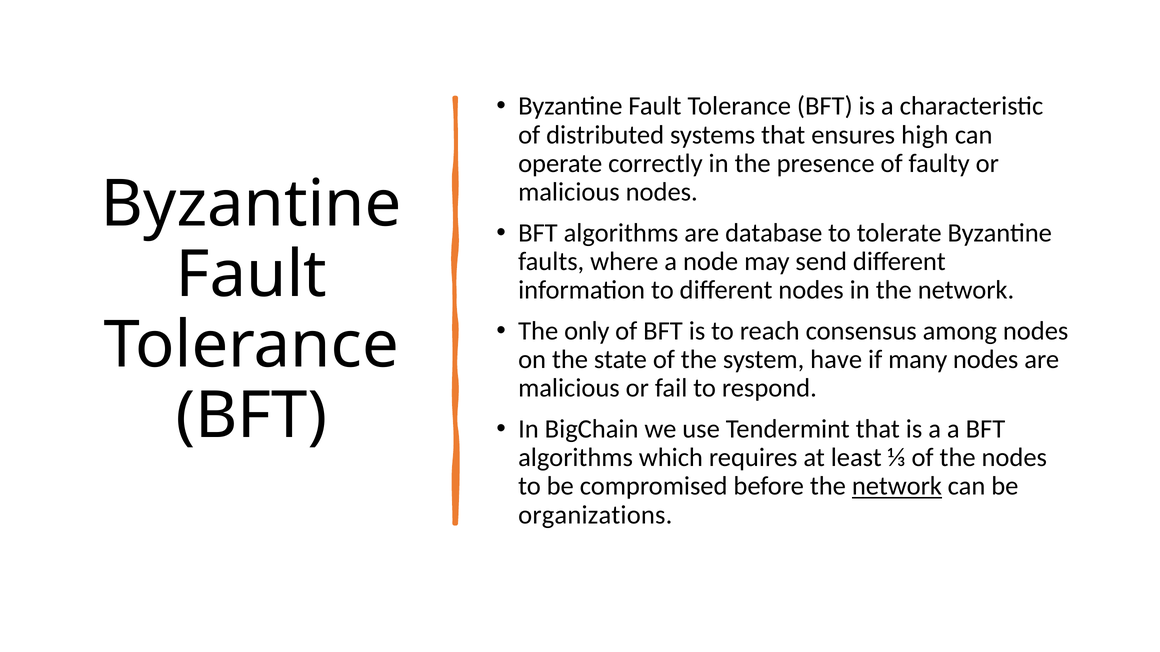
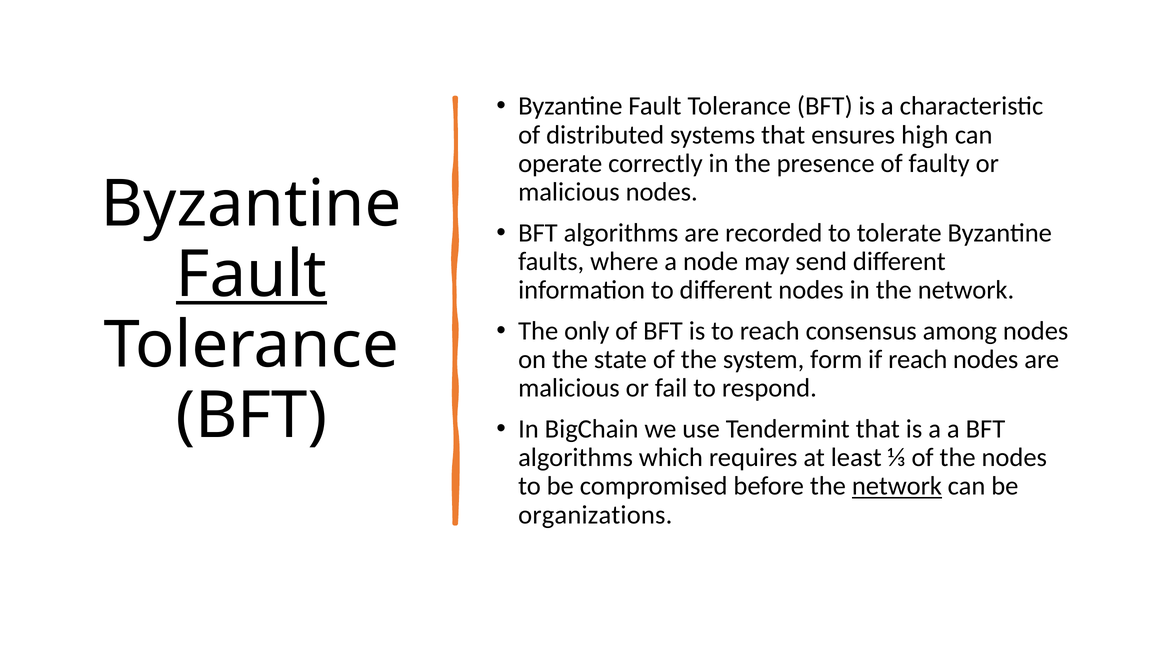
database: database -> recorded (774, 233)
Fault underline: none -> present (251, 275)
have: have -> form (836, 360)
if many: many -> reach (918, 360)
